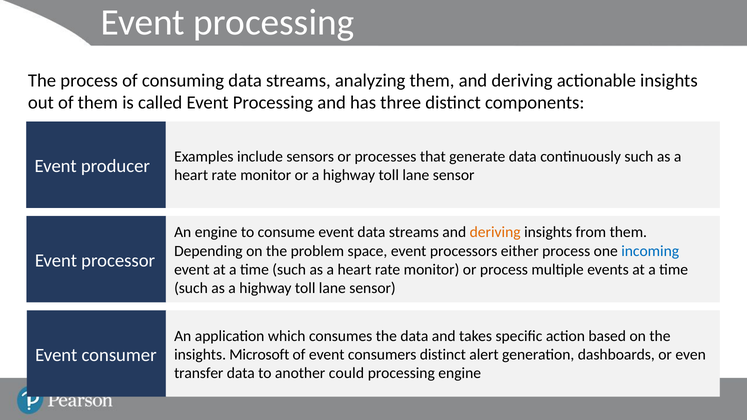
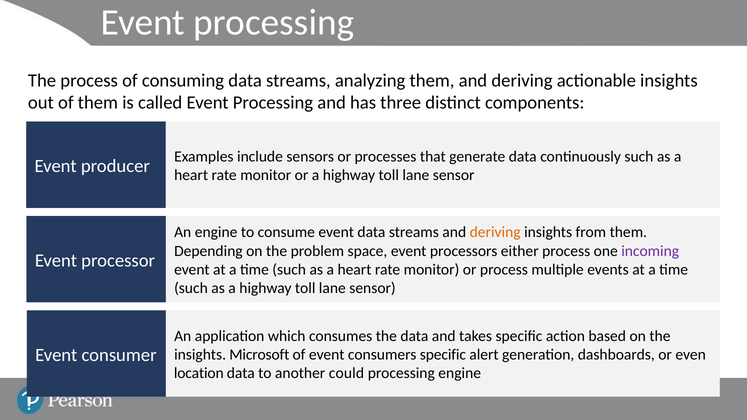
incoming colour: blue -> purple (650, 251)
consumers distinct: distinct -> specific (443, 355)
transfer: transfer -> location (199, 373)
